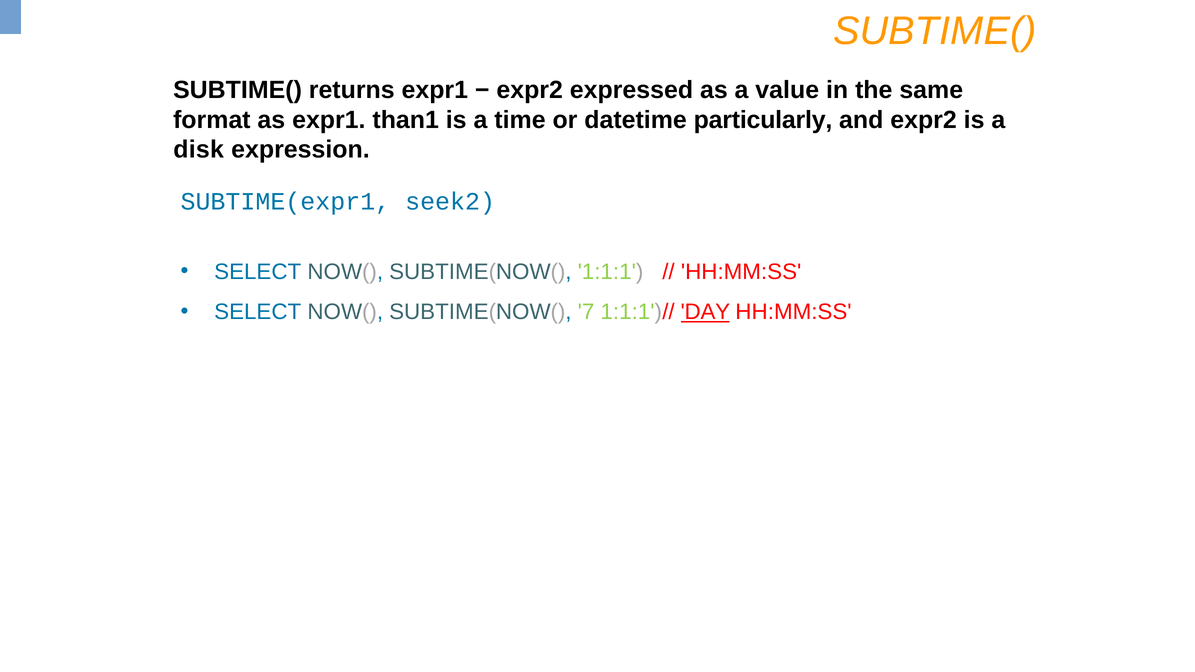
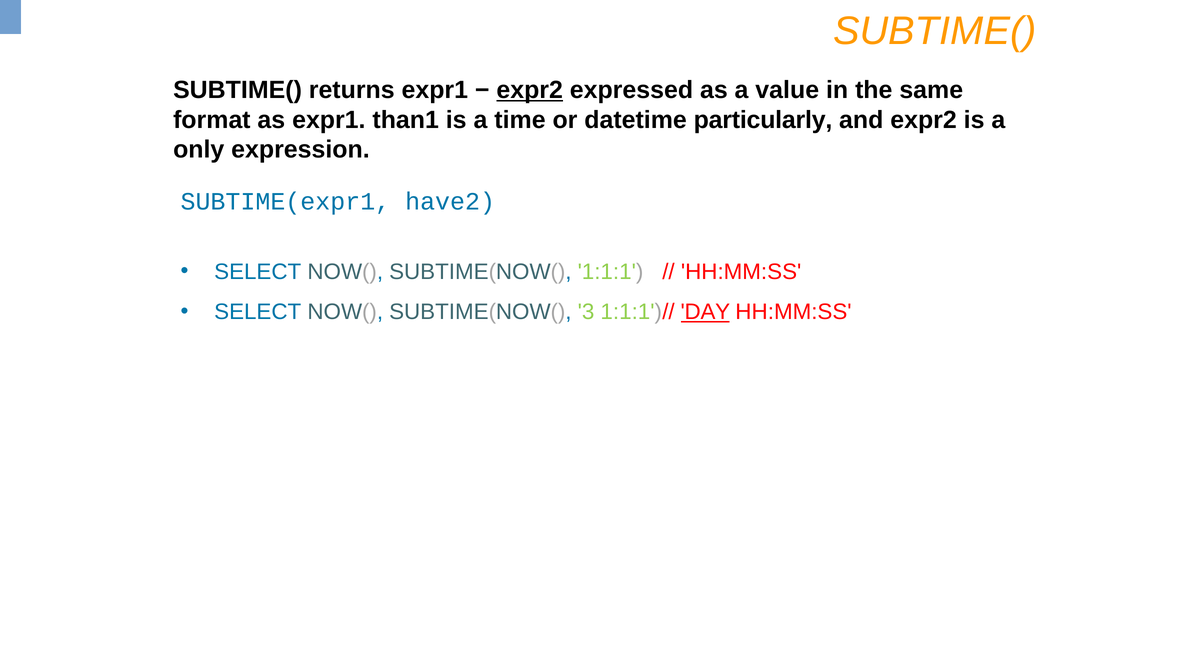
expr2 underline: none -> present (530, 90)
disk: disk -> only (199, 150)
seek2: seek2 -> have2 (450, 201)
7: 7 -> 3 (586, 312)
